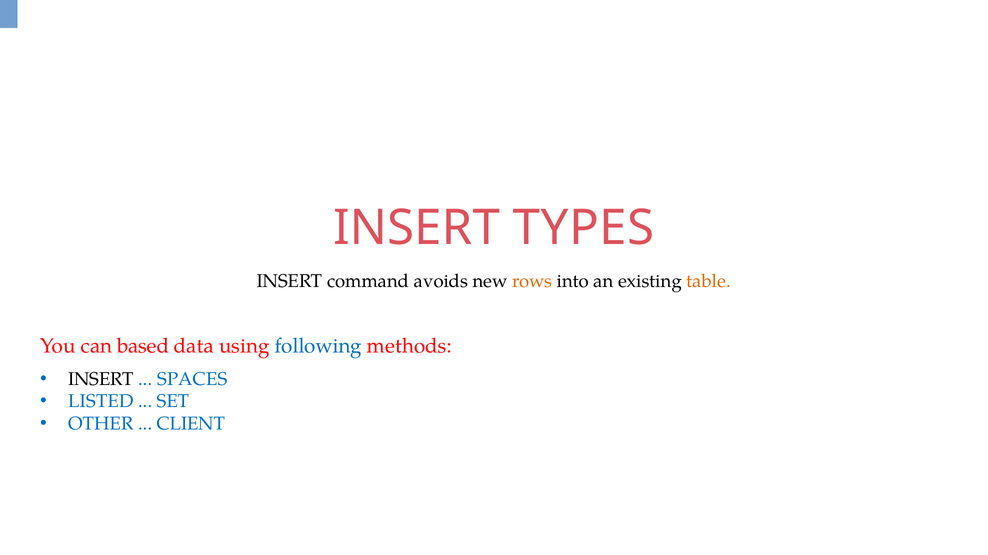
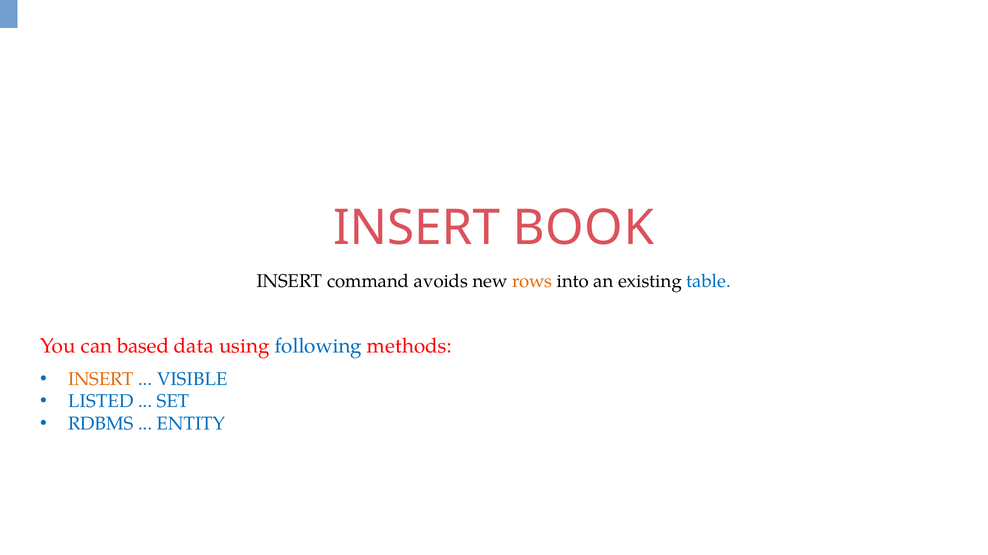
TYPES: TYPES -> BOOK (583, 228)
table colour: orange -> blue (709, 282)
INSERT colour: black -> orange (101, 380)
SPACES: SPACES -> VISIBLE (192, 380)
OTHER: OTHER -> RDBMS (101, 424)
CLIENT: CLIENT -> ENTITY (191, 424)
